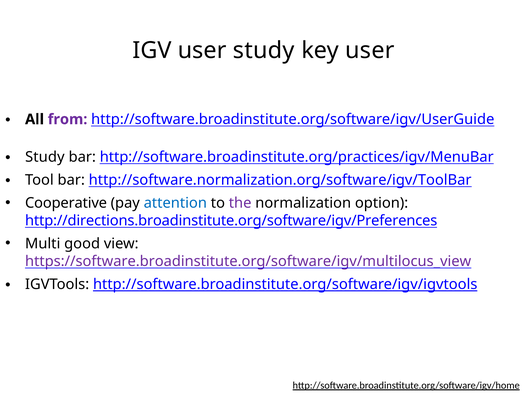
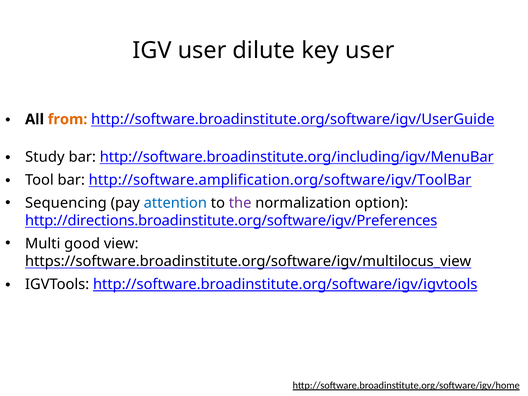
user study: study -> dilute (264, 51)
from colour: purple -> orange (68, 119)
http://software.broadinstitute.org/practices/igv/MenuBar: http://software.broadinstitute.org/practices/igv/MenuBar -> http://software.broadinstitute.org/including/igv/MenuBar (297, 157)
http://software.normalization.org/software/igv/ToolBar: http://software.normalization.org/software/igv/ToolBar -> http://software.amplification.org/software/igv/ToolBar (280, 180)
Cooperative: Cooperative -> Sequencing (66, 203)
https://software.broadinstitute.org/software/igv/multilocus_view colour: purple -> black (248, 261)
